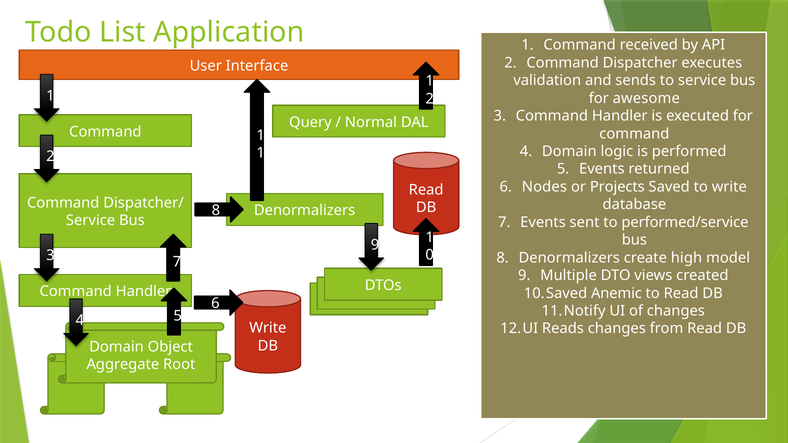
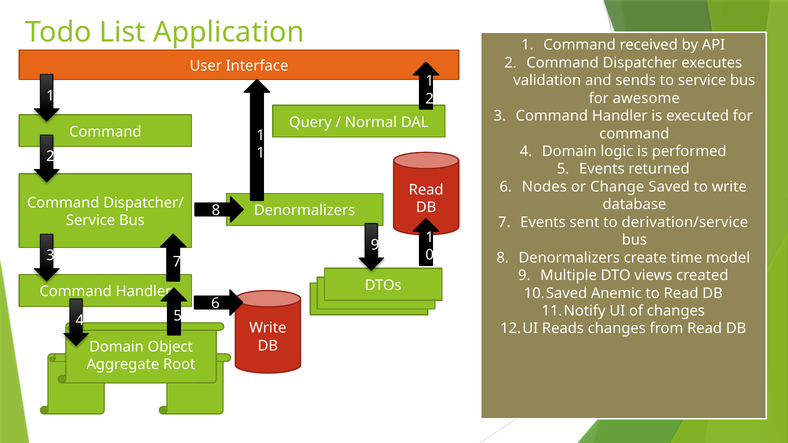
Projects: Projects -> Change (617, 187)
performed/service: performed/service -> derivation/service (685, 222)
high: high -> time (687, 258)
